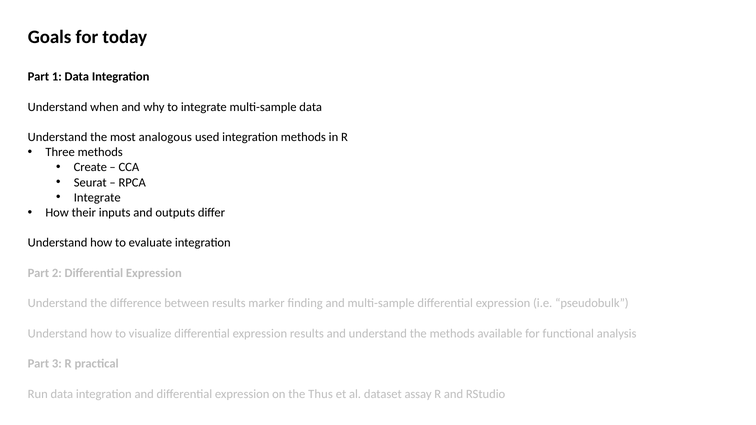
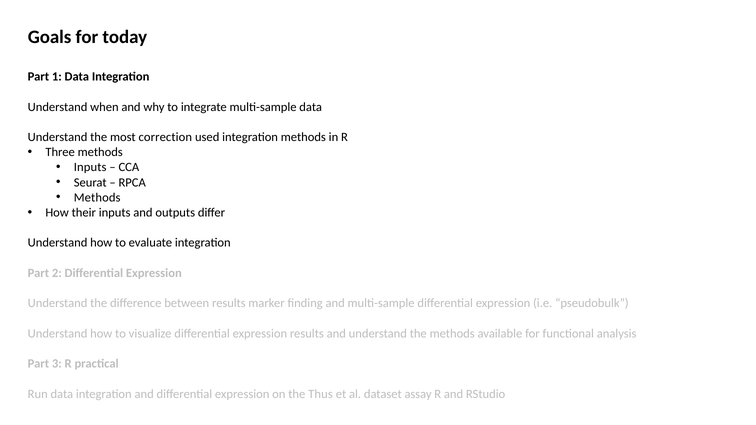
analogous: analogous -> correction (165, 137)
Create: Create -> Inputs (90, 167)
Integrate: Integrate -> Methods (97, 198)
